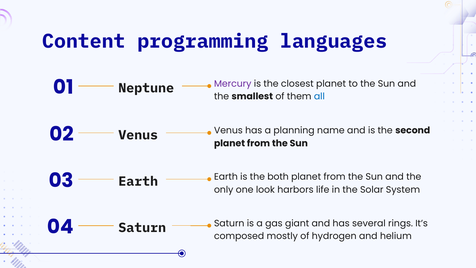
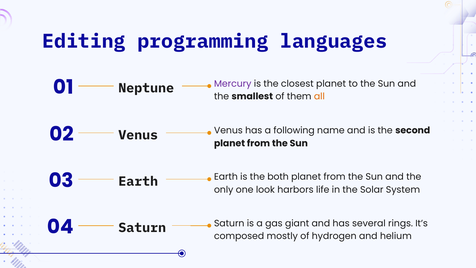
Content: Content -> Editing (84, 41)
all colour: blue -> orange (319, 96)
planning: planning -> following (294, 130)
